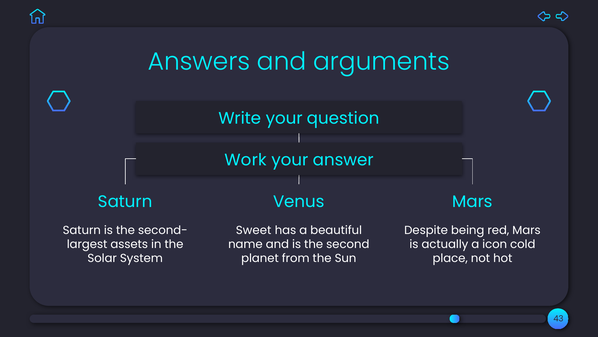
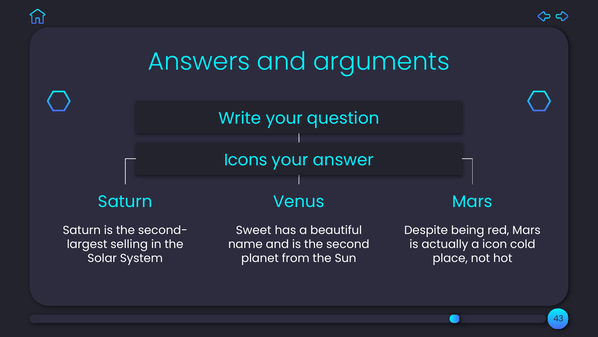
Work: Work -> Icons (246, 160)
assets: assets -> selling (129, 244)
